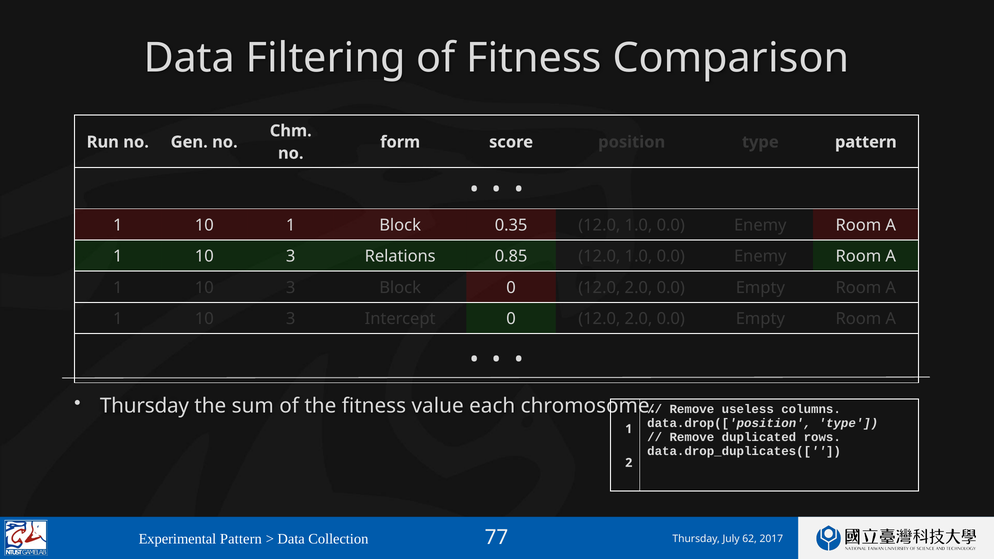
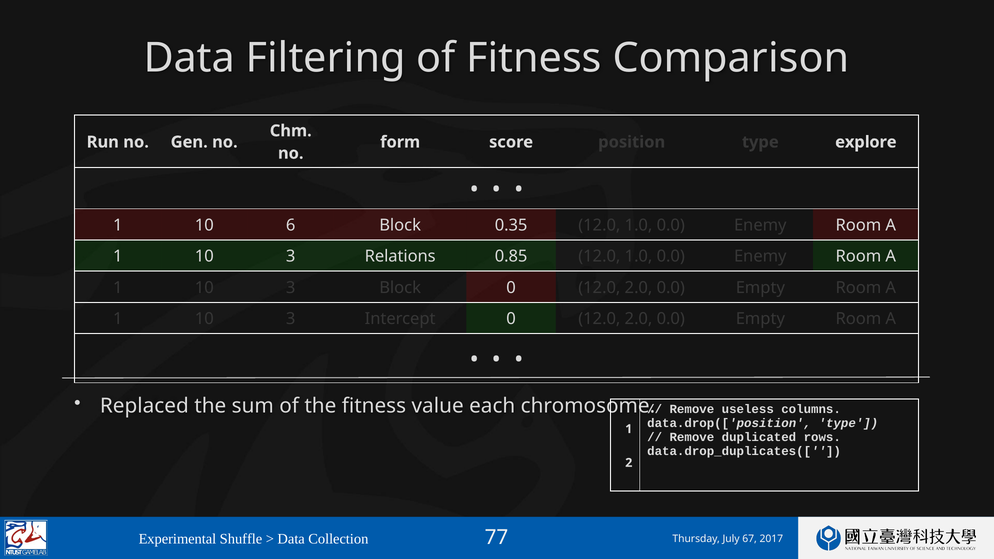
type pattern: pattern -> explore (866, 142)
10 1: 1 -> 6 (291, 225)
Thursday: Thursday -> Replaced (144, 406)
Experimental Pattern: Pattern -> Shuffle (241, 539)
62: 62 -> 67 (750, 539)
